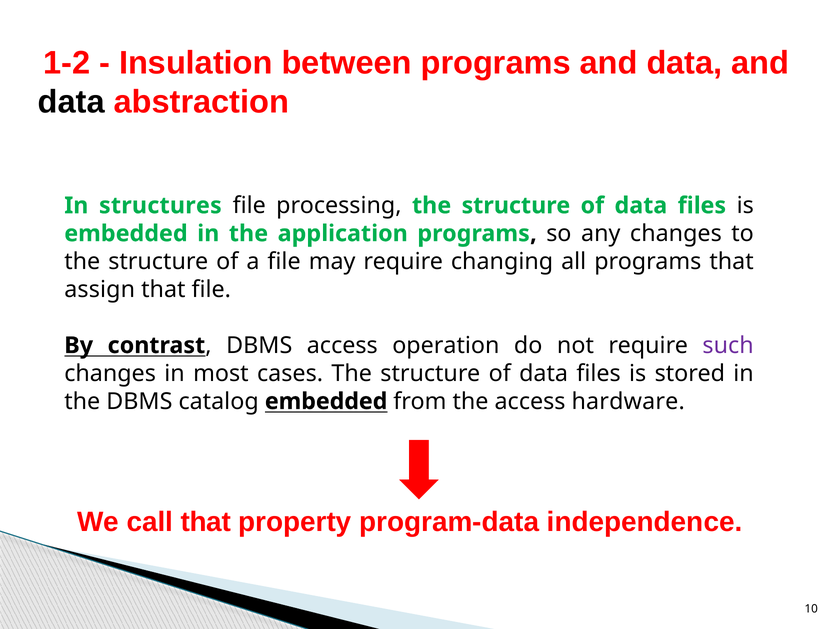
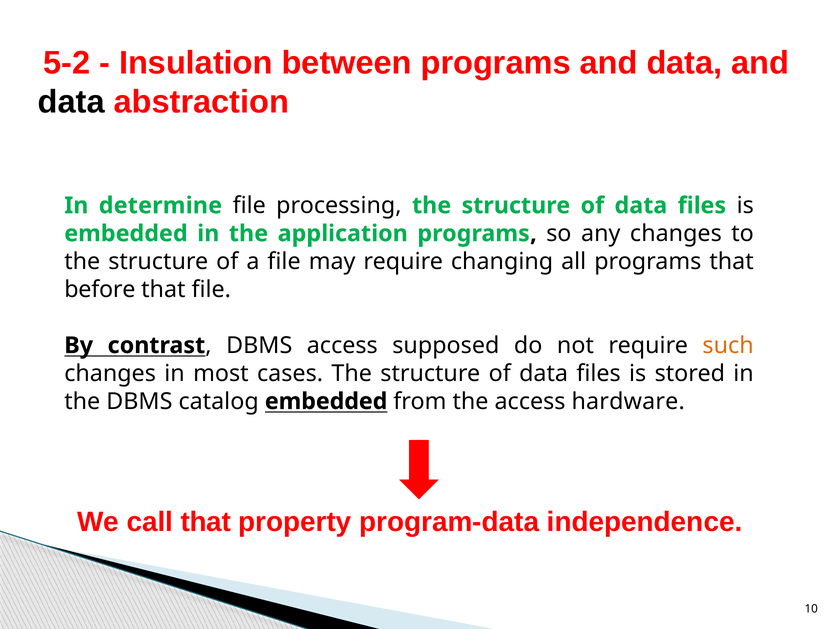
1-2: 1-2 -> 5-2 (67, 63)
structures: structures -> determine (160, 205)
assign: assign -> before (100, 289)
operation: operation -> supposed (446, 345)
such colour: purple -> orange (728, 345)
